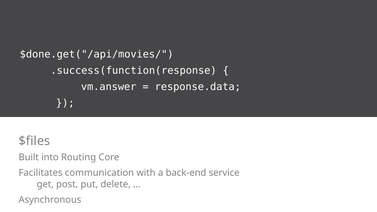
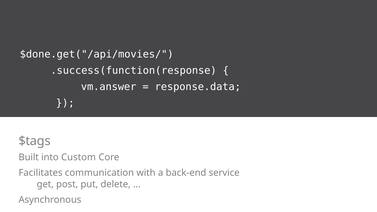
$files: $files -> $tags (35, 141)
Routing: Routing -> Custom (79, 157)
